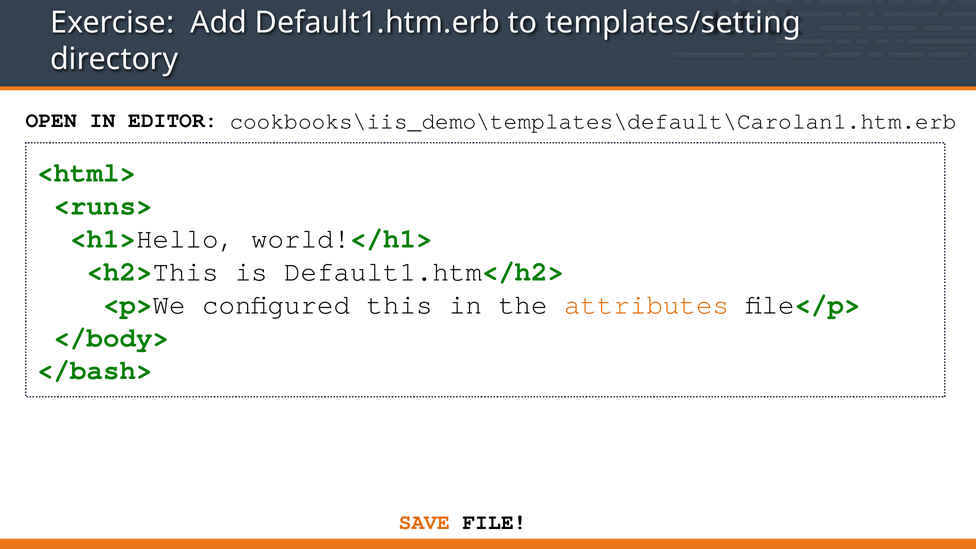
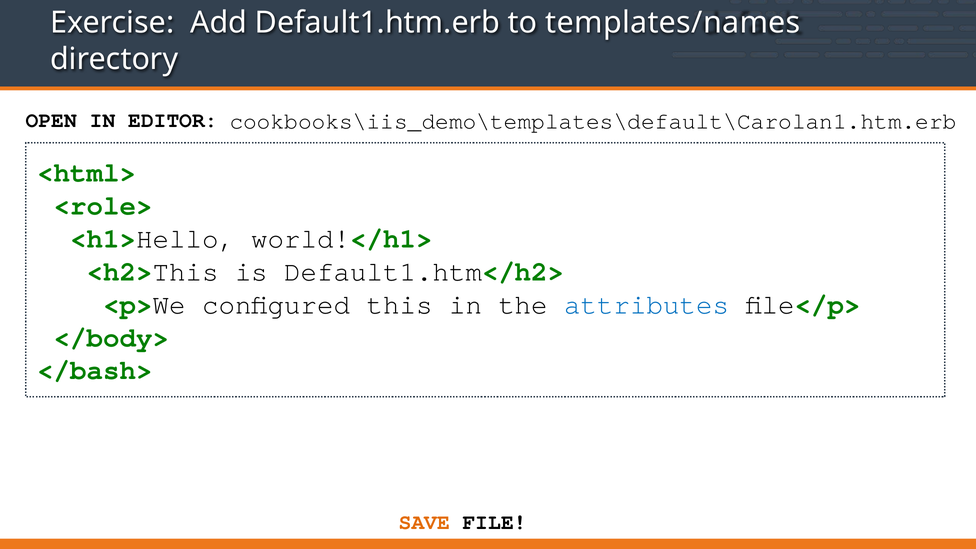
templates/setting: templates/setting -> templates/names (673, 23)
<runs>: <runs> -> <role> (103, 206)
attributes colour: orange -> blue (647, 305)
